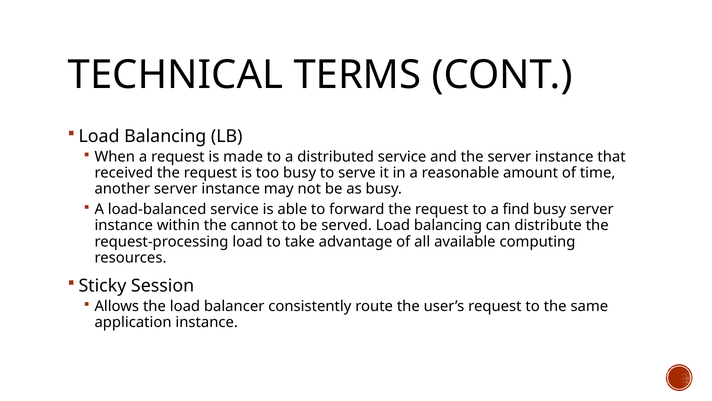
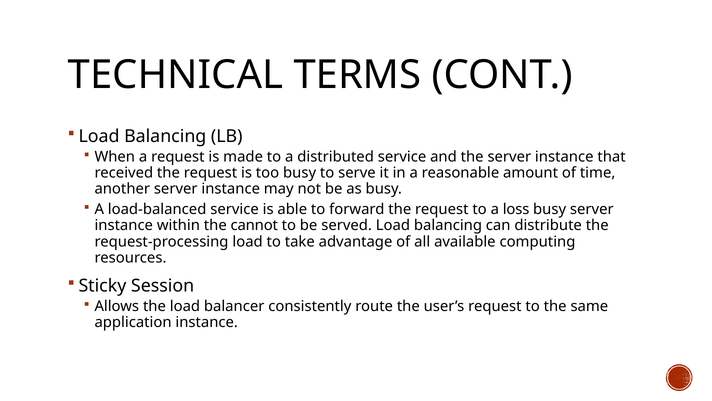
find: find -> loss (516, 209)
